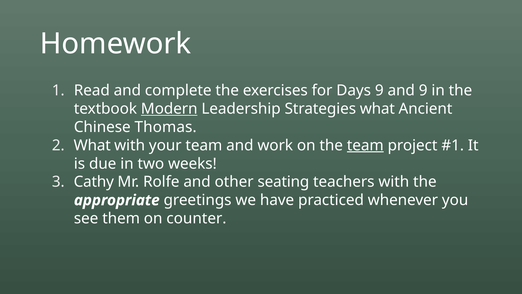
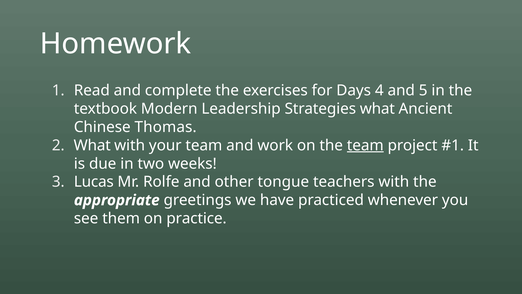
Days 9: 9 -> 4 (379, 90)
and 9: 9 -> 5 (423, 90)
Modern underline: present -> none (169, 109)
Cathy: Cathy -> Lucas (94, 182)
seating: seating -> tongue (283, 182)
counter: counter -> practice (196, 218)
